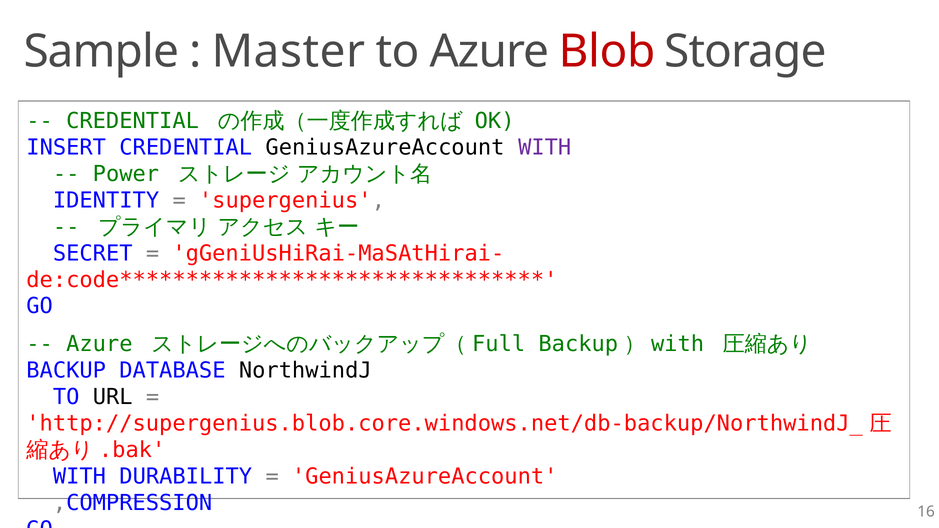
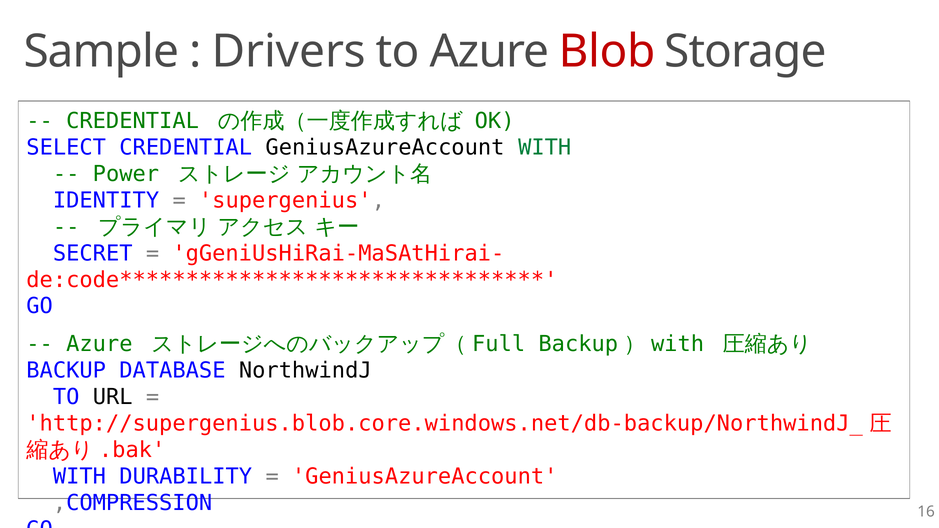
Master: Master -> Drivers (289, 52)
INSERT: INSERT -> SELECT (66, 148)
WITH colour: purple -> green (545, 148)
